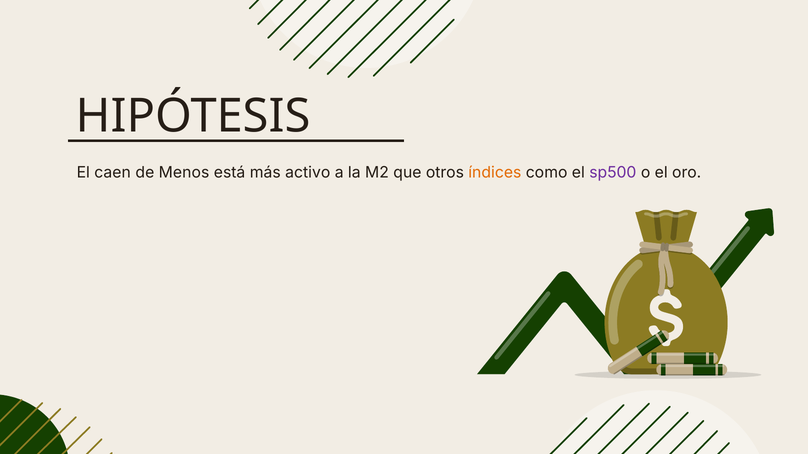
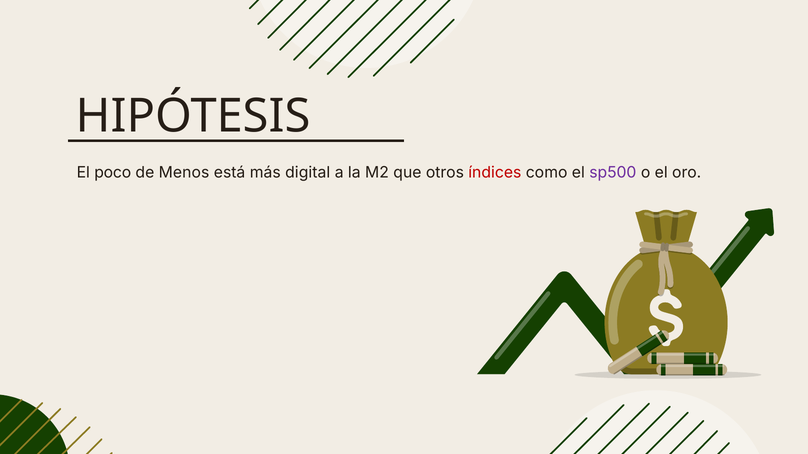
caen: caen -> poco (113, 173)
activo: activo -> digital (308, 173)
índices colour: orange -> red (495, 173)
